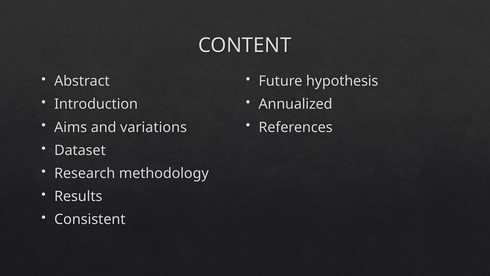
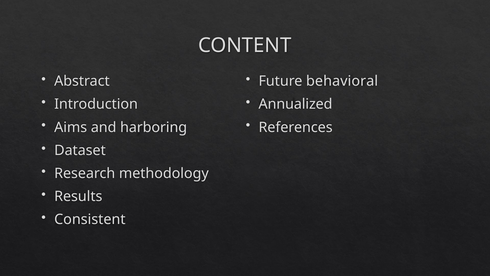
hypothesis: hypothesis -> behavioral (342, 81)
variations: variations -> harboring (154, 127)
